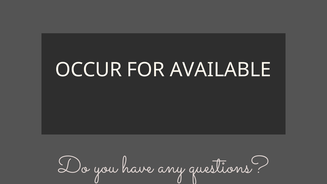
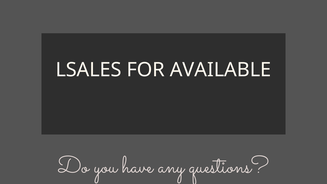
OCCUR: OCCUR -> LSALES (89, 70)
